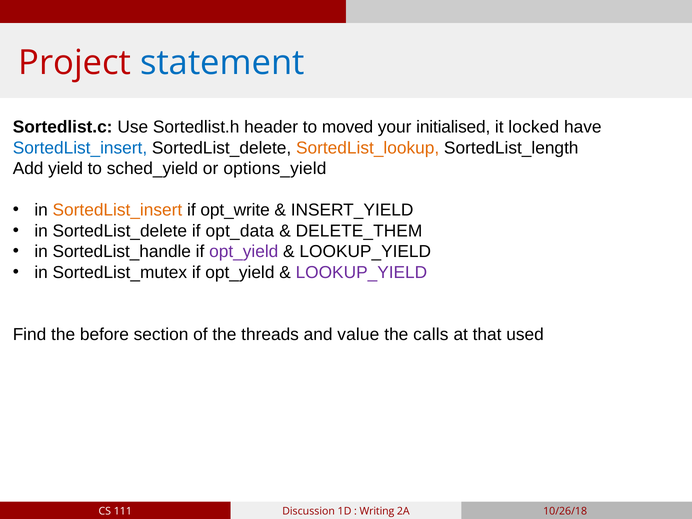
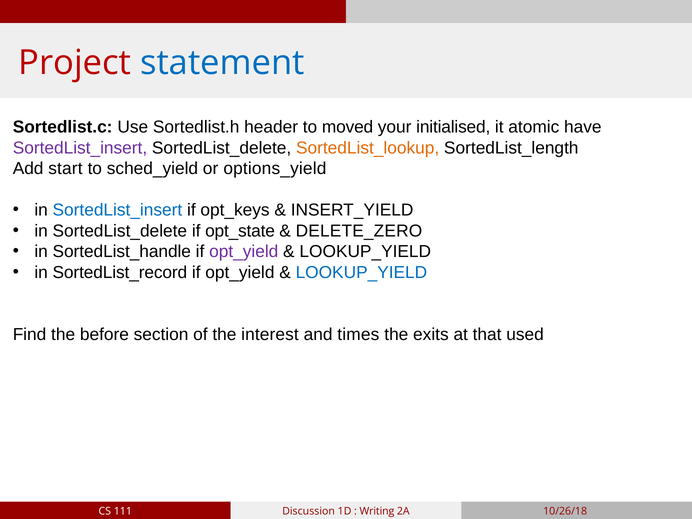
locked: locked -> atomic (534, 127)
SortedList_insert colour: blue -> purple (80, 148)
yield: yield -> start (65, 169)
SortedList_insert colour: orange -> blue (117, 210)
opt_write: opt_write -> opt_keys (235, 210)
opt_data: opt_data -> opt_state (240, 231)
DELETE_THEM: DELETE_THEM -> DELETE_ZERO (359, 231)
SortedList_mutex: SortedList_mutex -> SortedList_record (120, 272)
LOOKUP_YIELD colour: purple -> blue (361, 272)
threads: threads -> interest (270, 335)
value: value -> times (358, 335)
calls: calls -> exits (431, 335)
